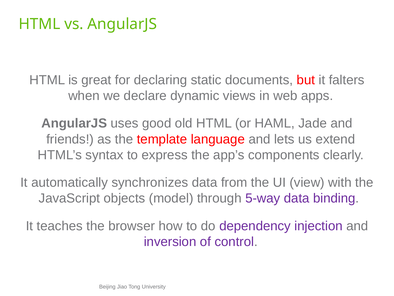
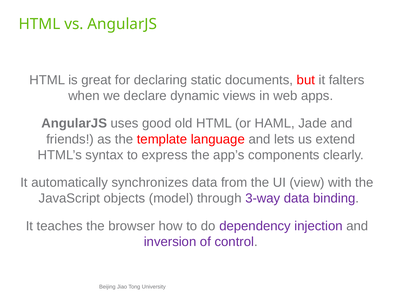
5-way: 5-way -> 3-way (263, 198)
